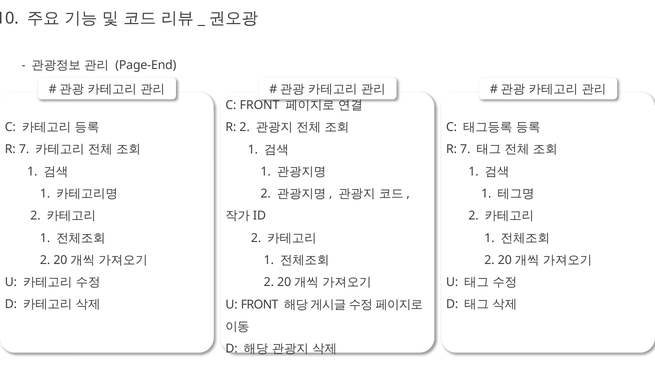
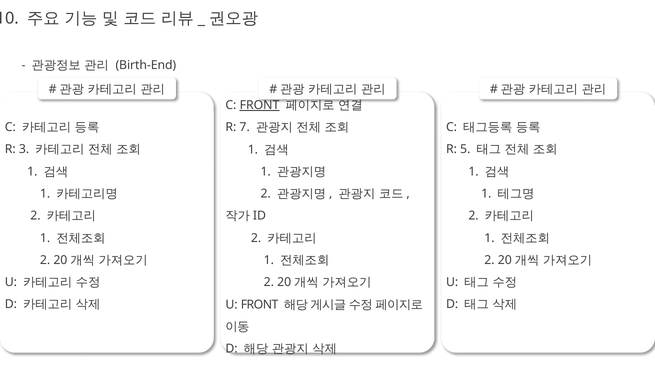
Page-End: Page-End -> Birth-End (146, 65)
FRONT underline: none -> present (260, 105)
R 2: 2 -> 7 (245, 127)
7: 7 -> 3 (24, 149)
7: 7 -> 5 (465, 149)
